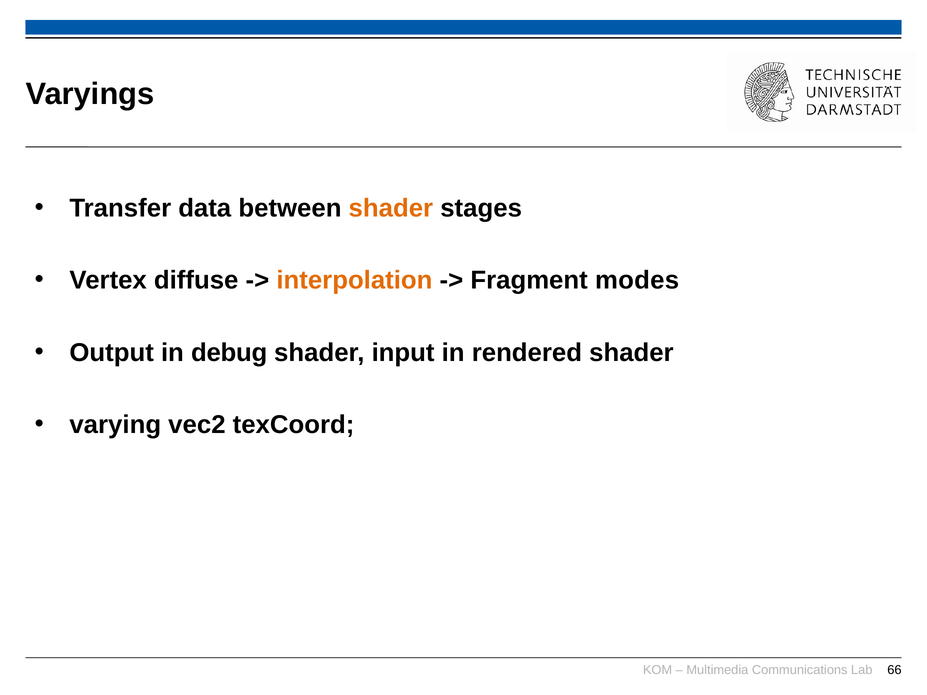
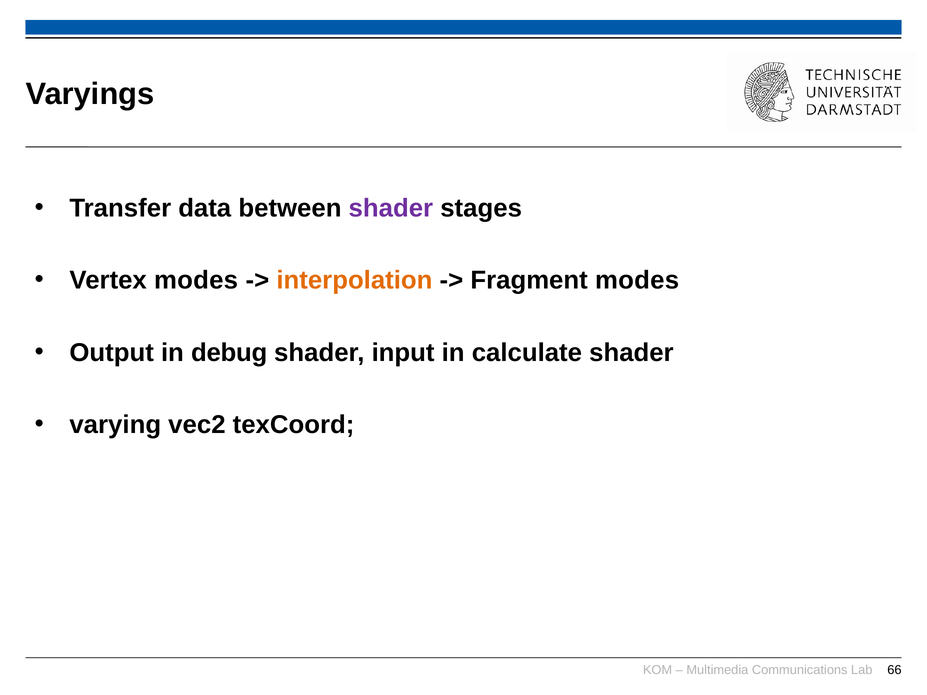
shader colour: orange -> purple (391, 208)
Vertex diffuse: diffuse -> modes (196, 281)
rendered: rendered -> calculate (527, 353)
